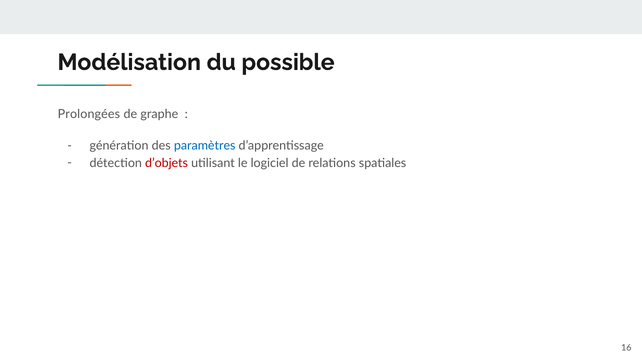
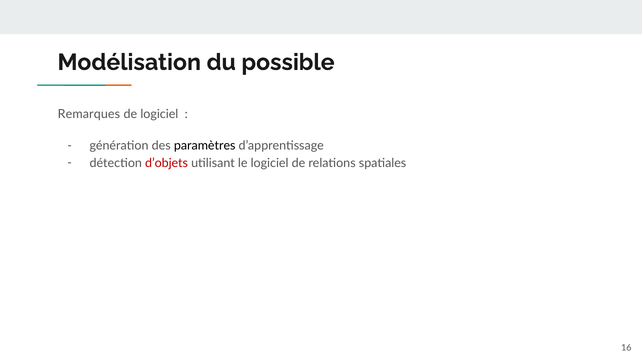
Prolongées: Prolongées -> Remarques (89, 114)
de graphe: graphe -> logiciel (159, 114)
paramètres colour: blue -> black (205, 146)
